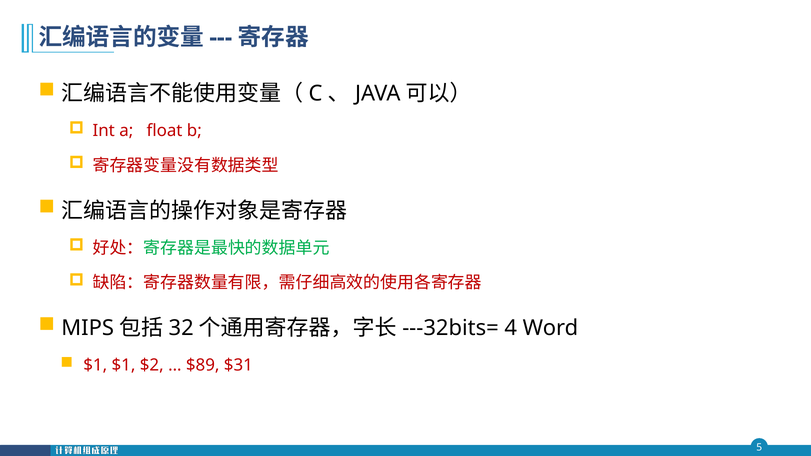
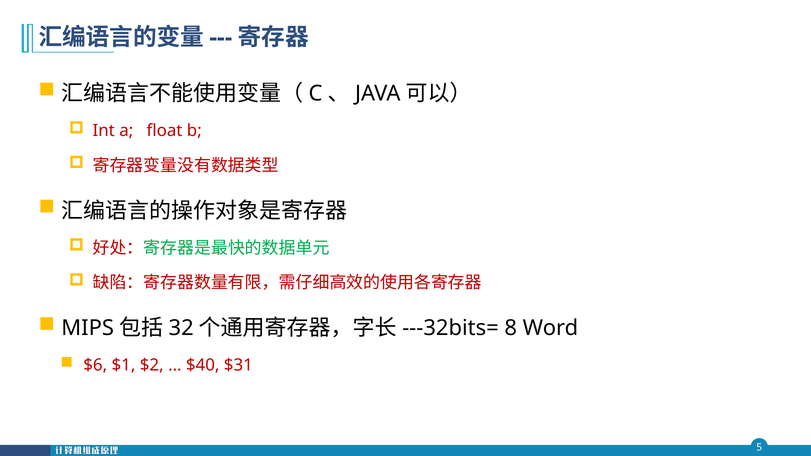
4: 4 -> 8 (511, 328)
$1: $1 -> $6 (95, 365)
$89: $89 -> $40 (203, 365)
